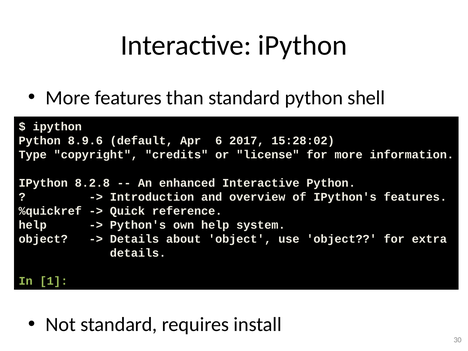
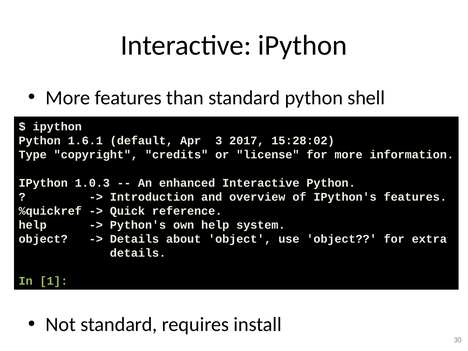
8.9.6: 8.9.6 -> 1.6.1 (85, 141)
6: 6 -> 3 (219, 141)
8.2.8: 8.2.8 -> 1.0.3 (92, 183)
